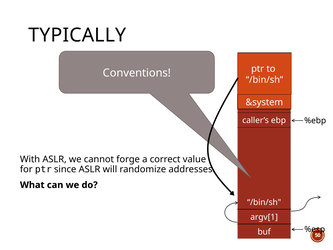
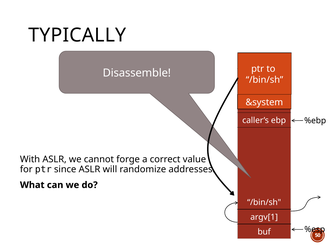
Conventions: Conventions -> Disassemble (137, 73)
